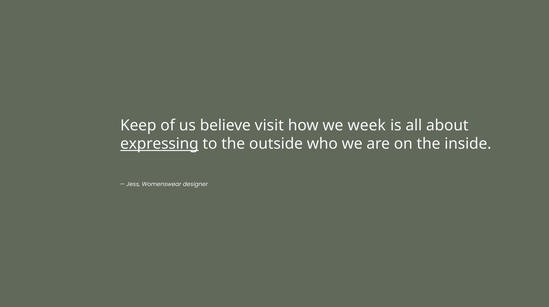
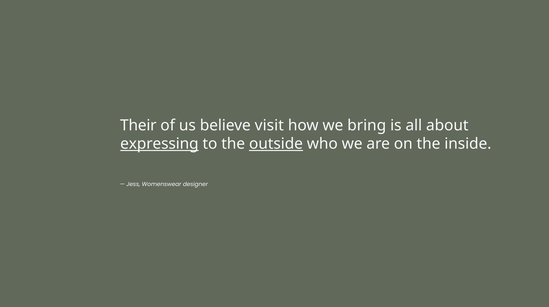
Keep: Keep -> Their (138, 125)
week: week -> bring (367, 125)
outside underline: none -> present (276, 144)
